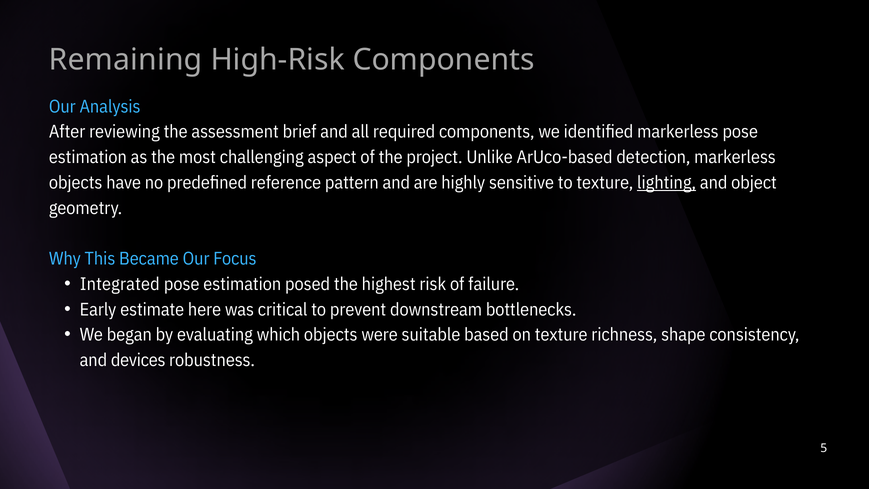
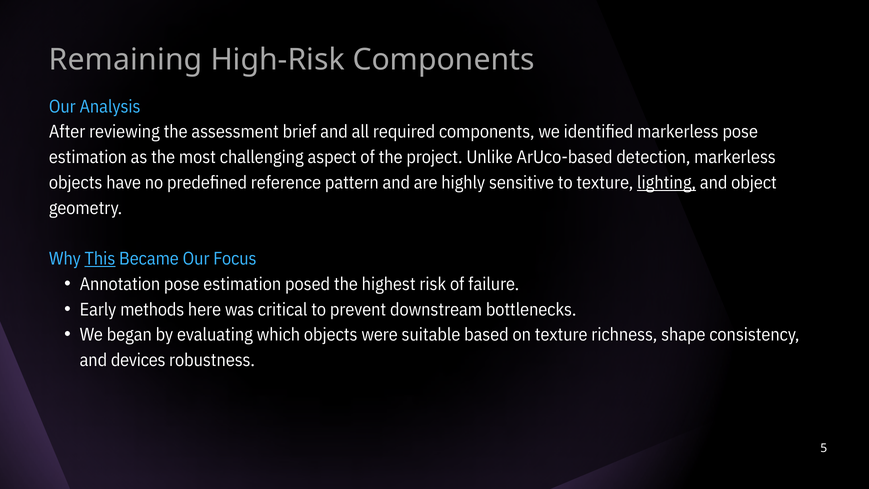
This underline: none -> present (100, 259)
Integrated: Integrated -> Annotation (120, 284)
estimate: estimate -> methods (152, 309)
